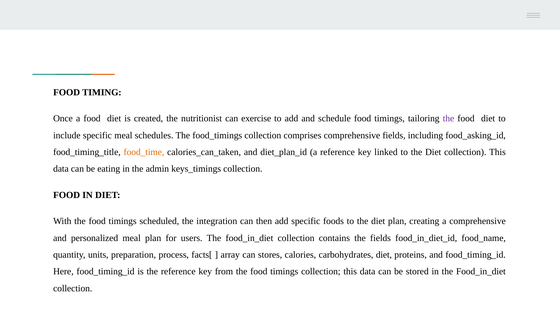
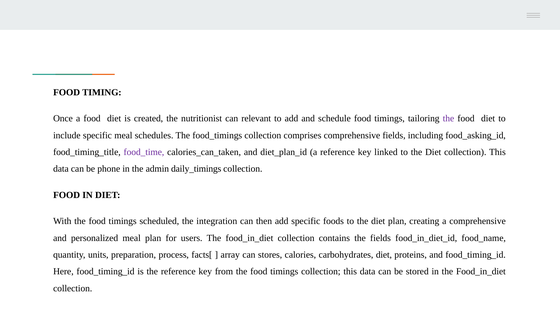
exercise: exercise -> relevant (256, 119)
food_time colour: orange -> purple (144, 152)
eating: eating -> phone (109, 169)
keys_timings: keys_timings -> daily_timings (196, 169)
